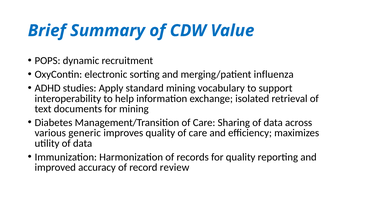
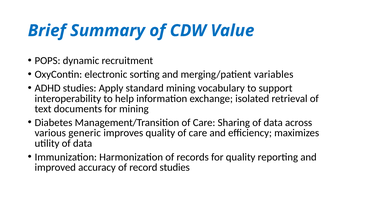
influenza: influenza -> variables (274, 75)
record review: review -> studies (175, 168)
